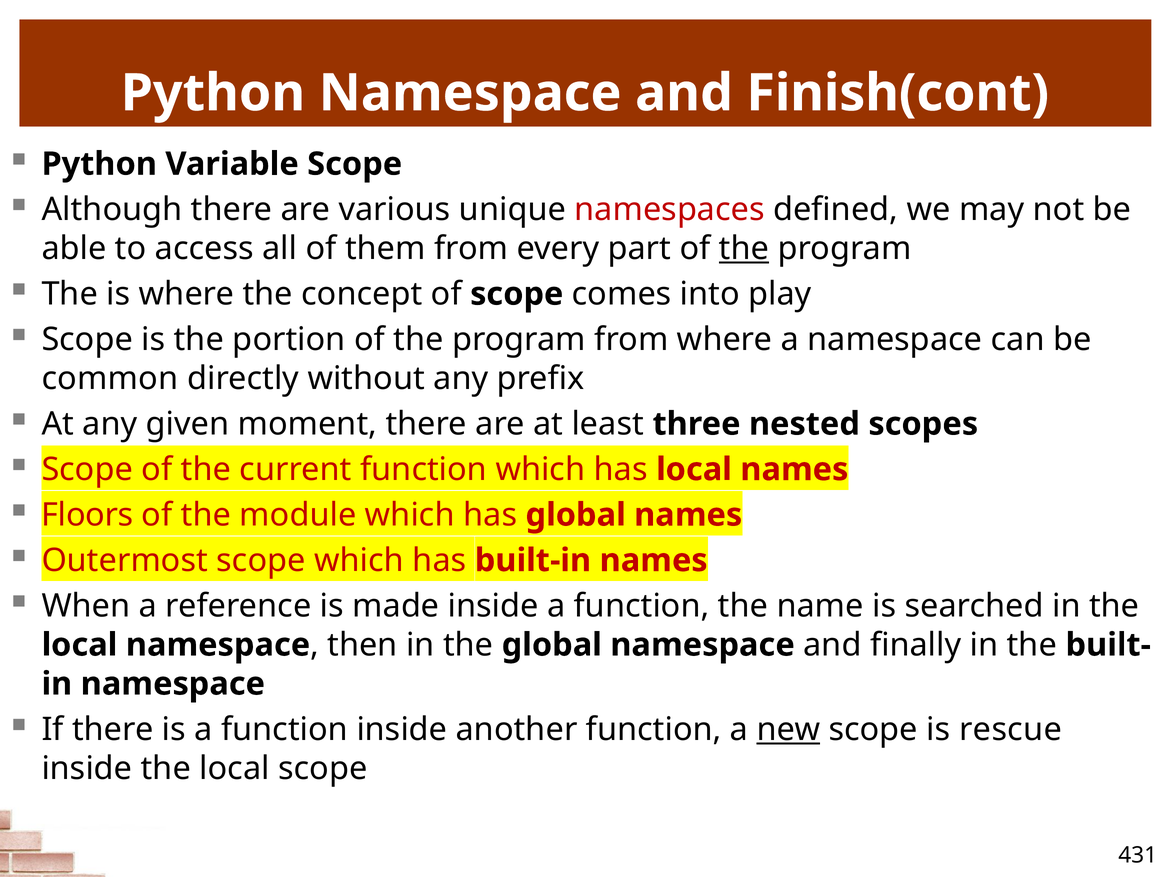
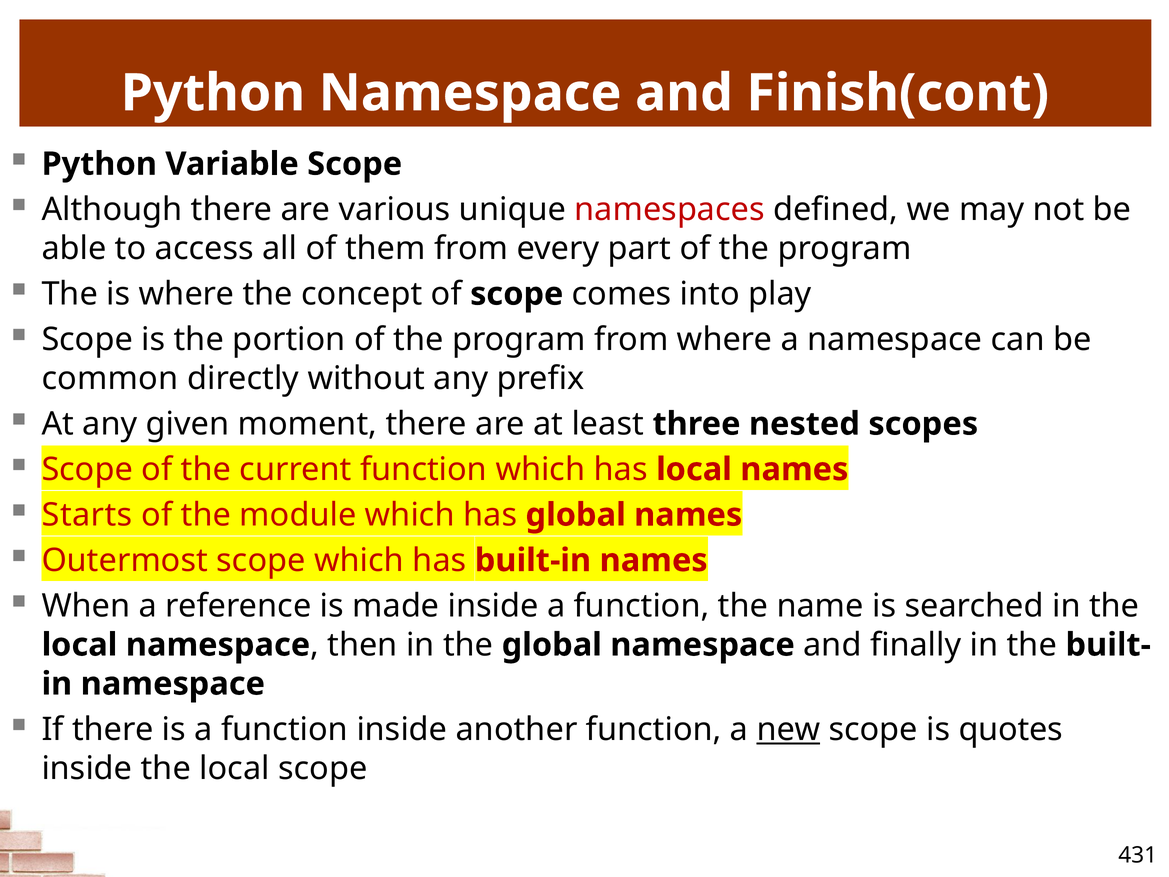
the underline: present -> none (744, 248)
Floors: Floors -> Starts (87, 515)
rescue: rescue -> quotes (1011, 729)
